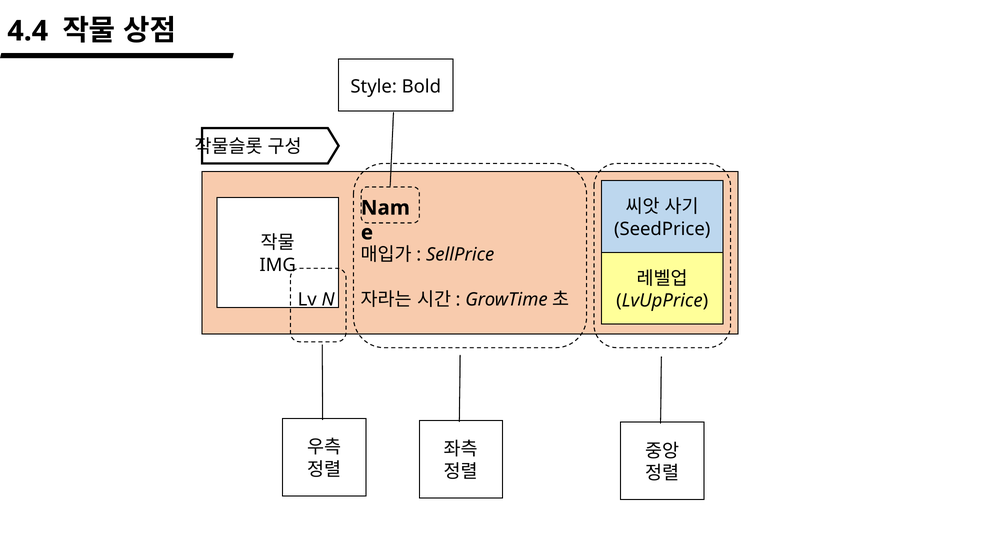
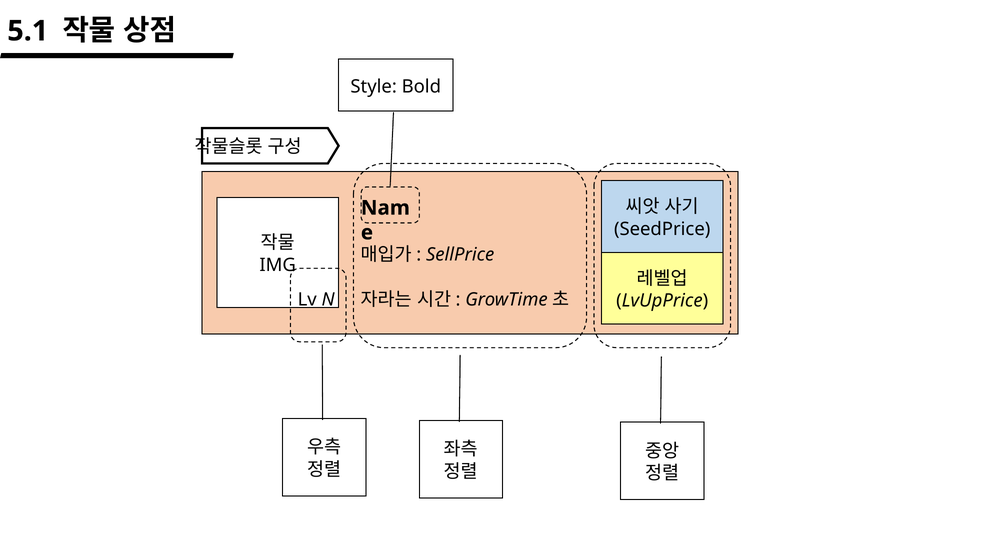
4.4: 4.4 -> 5.1 (28, 31)
